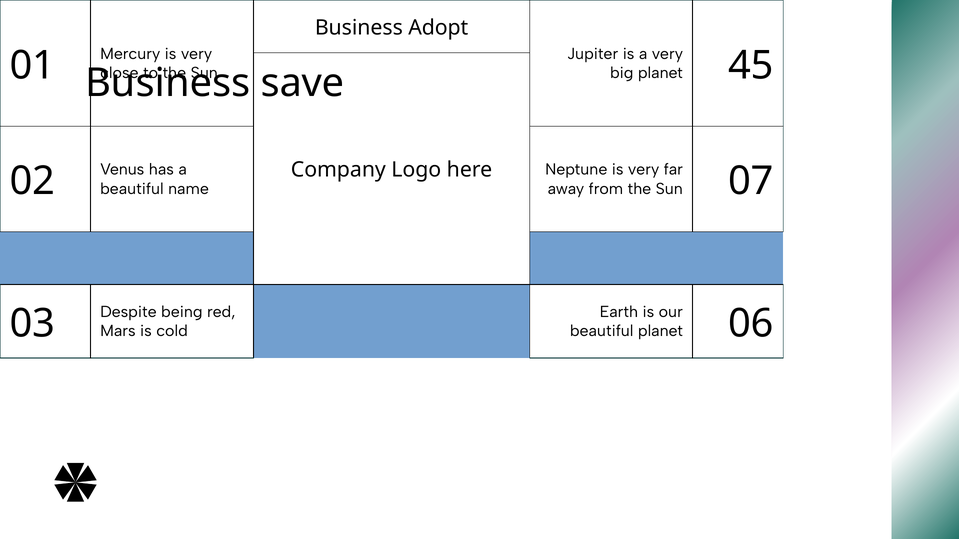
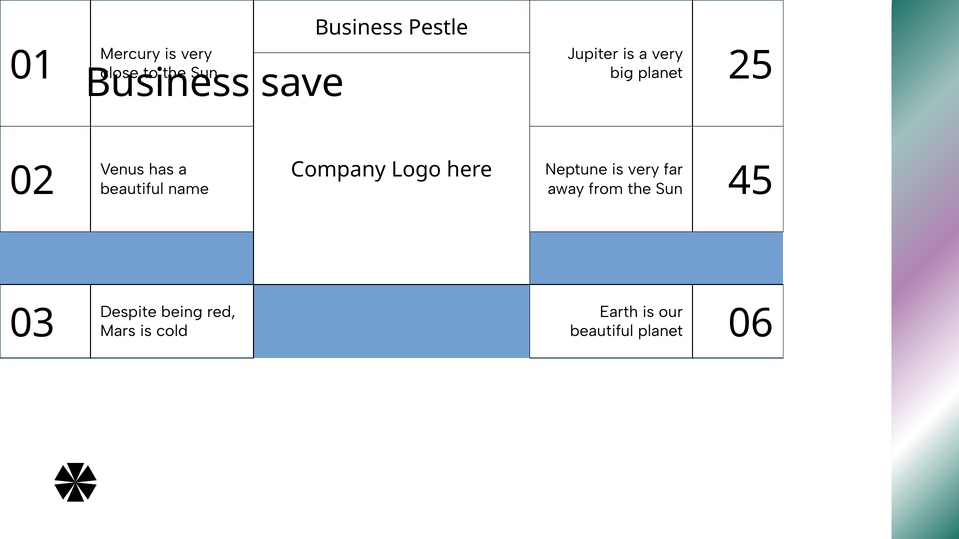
Adopt: Adopt -> Pestle (438, 28)
45: 45 -> 25 (751, 65)
07: 07 -> 45 (751, 181)
